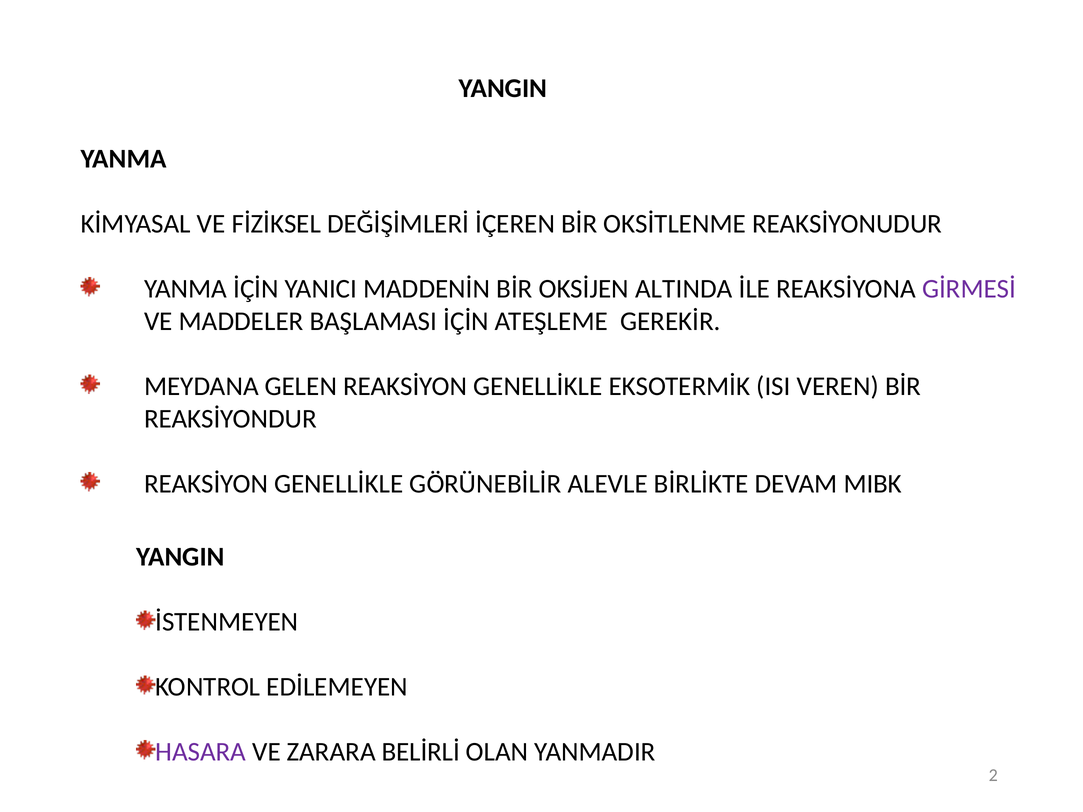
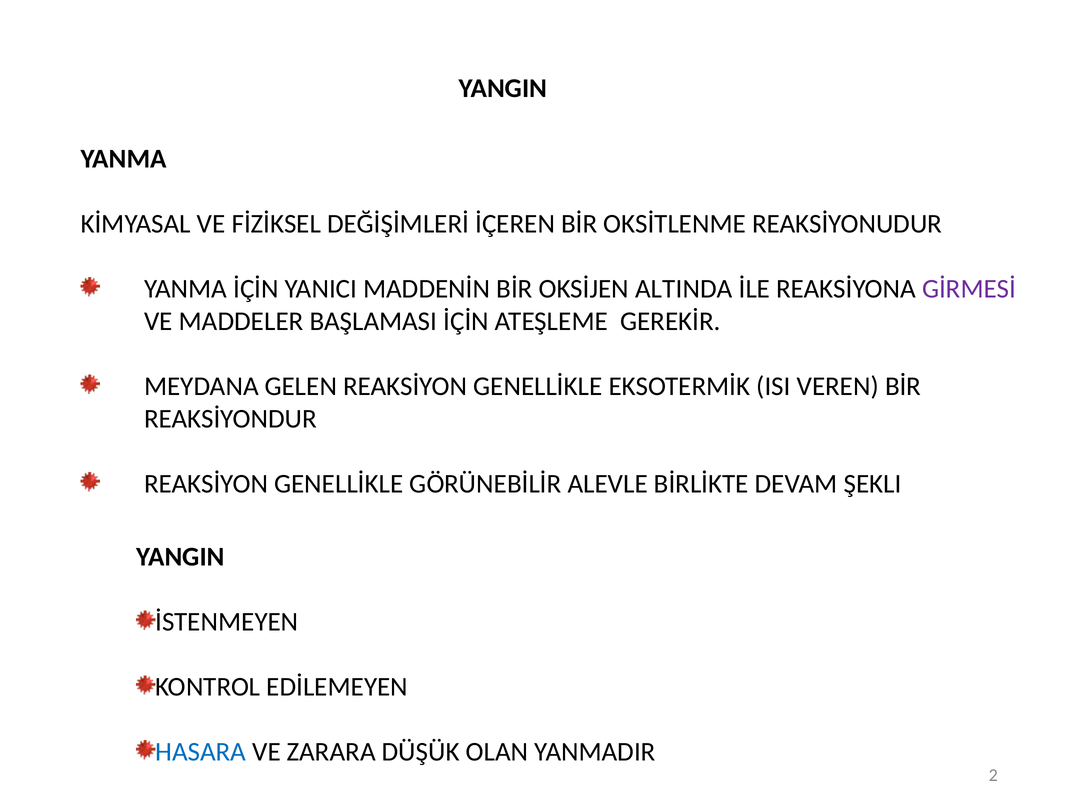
MIBK: MIBK -> ŞEKLI (873, 484)
HASARA colour: purple -> blue (201, 752)
BELİRLİ: BELİRLİ -> DÜŞÜK (421, 752)
